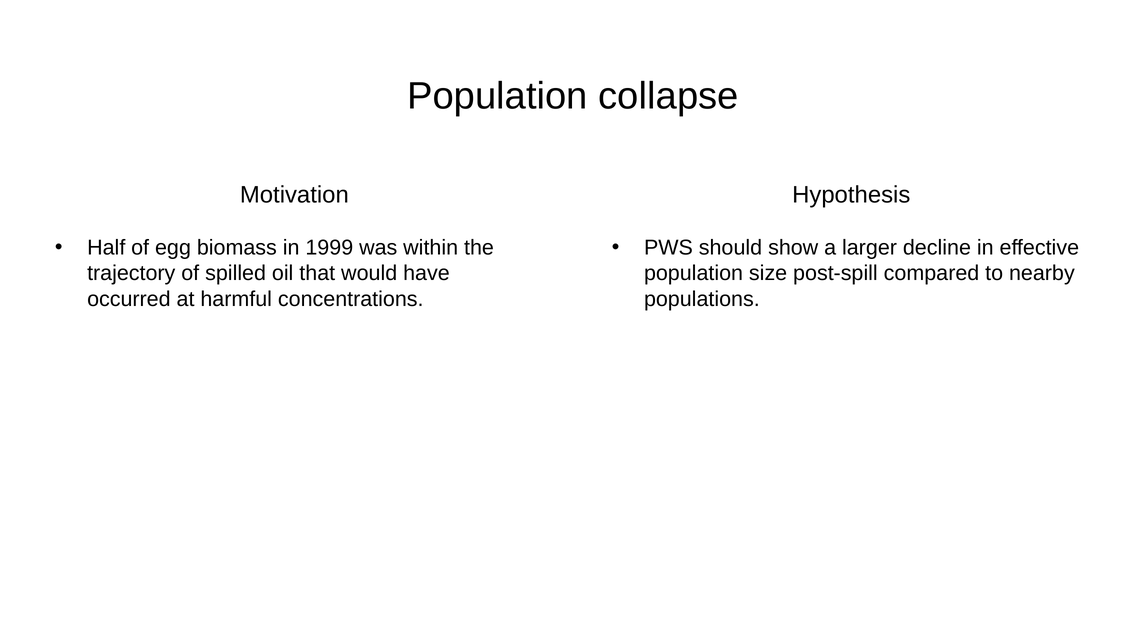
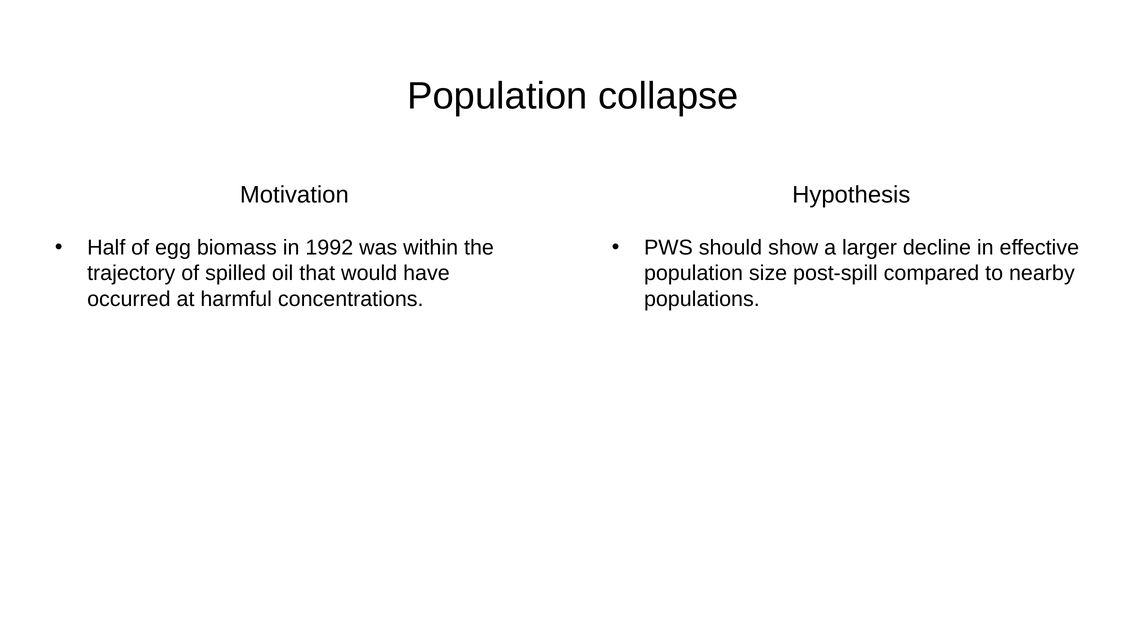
1999: 1999 -> 1992 (329, 248)
